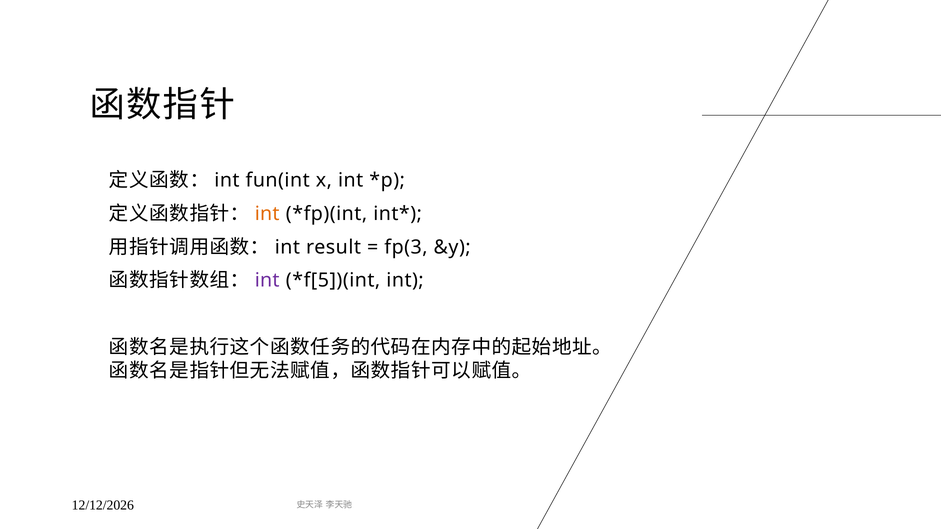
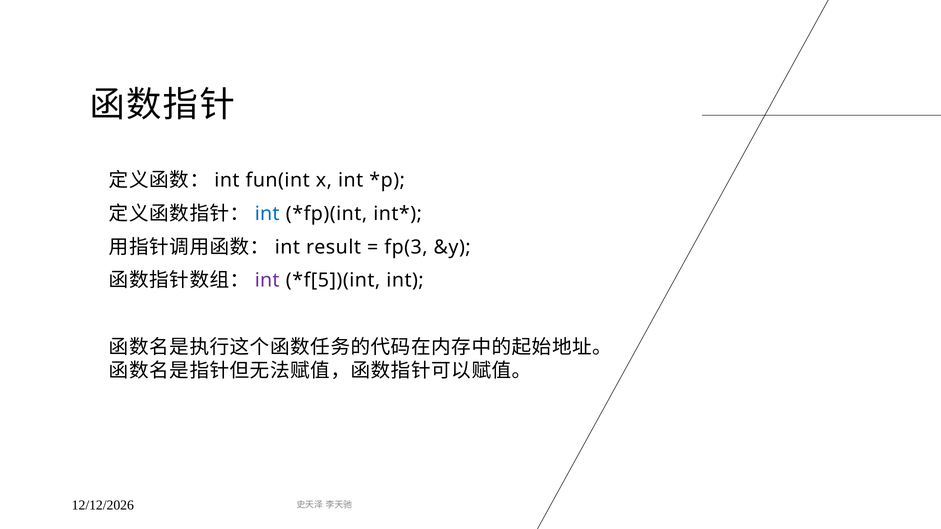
int colour: orange -> blue (267, 214)
